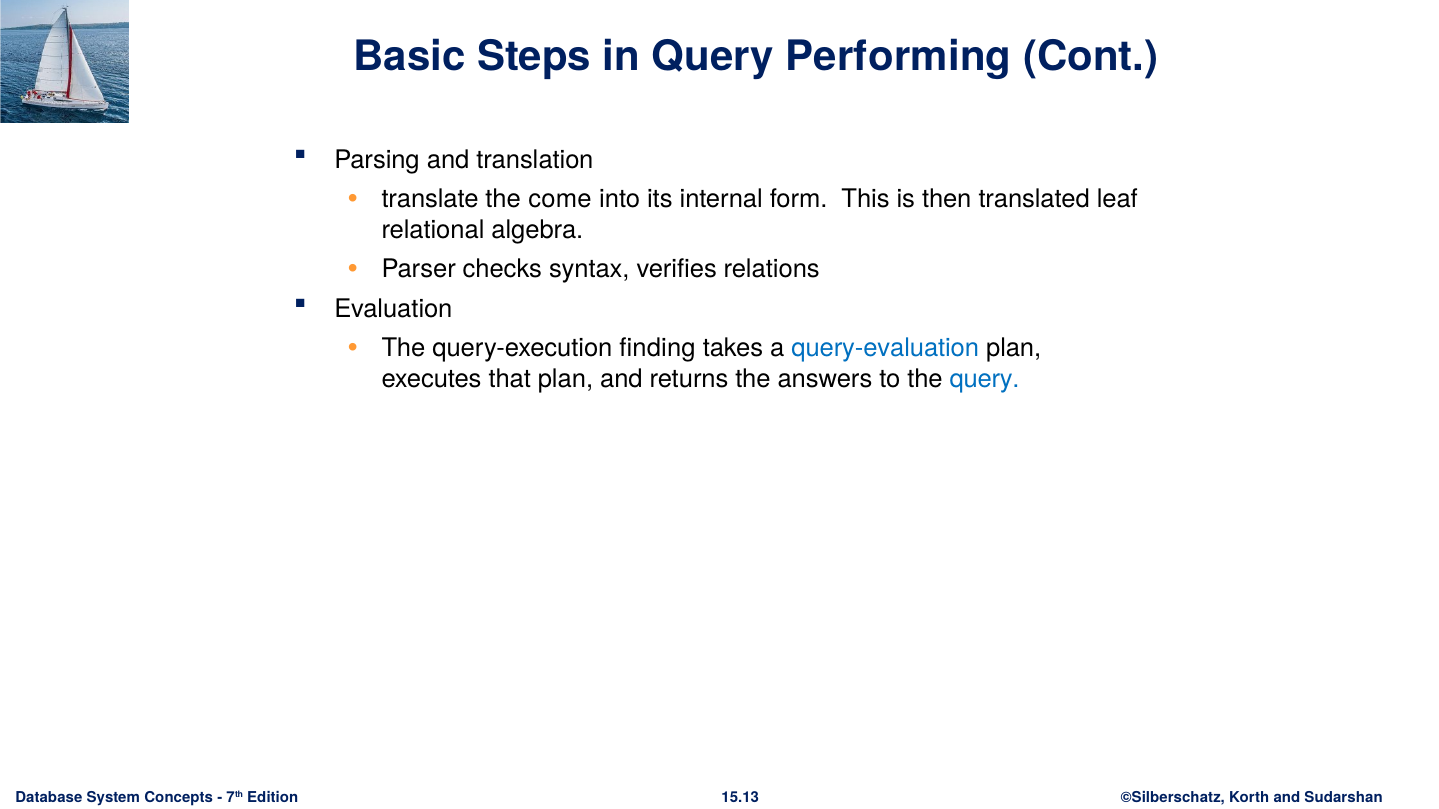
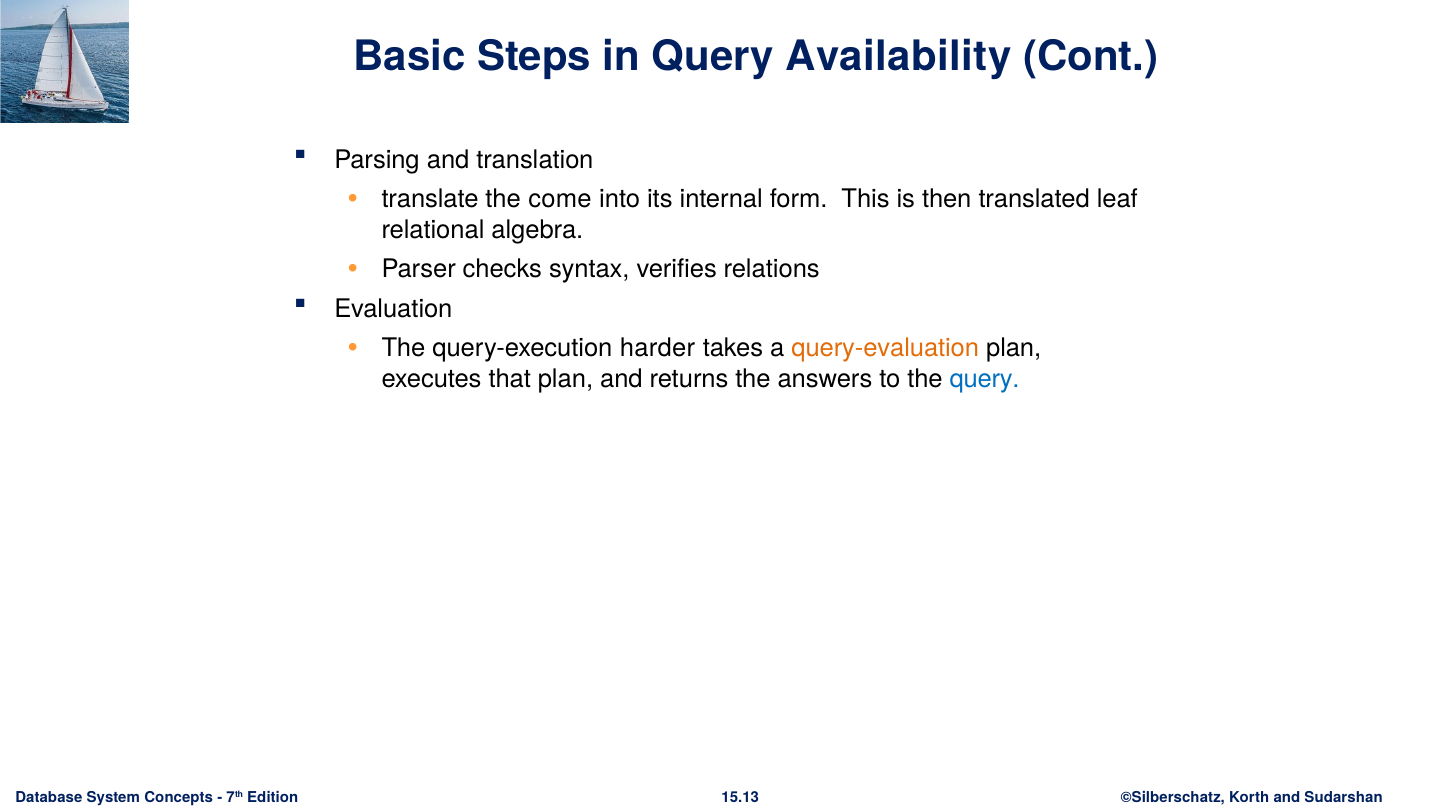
Performing: Performing -> Availability (899, 56)
finding: finding -> harder (657, 349)
query-evaluation colour: blue -> orange (885, 349)
